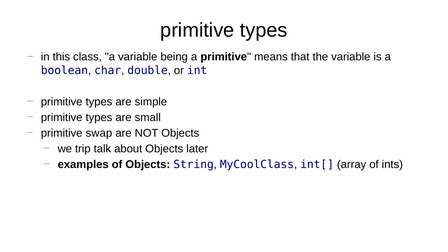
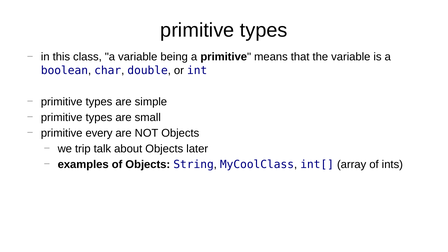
swap: swap -> every (99, 133)
